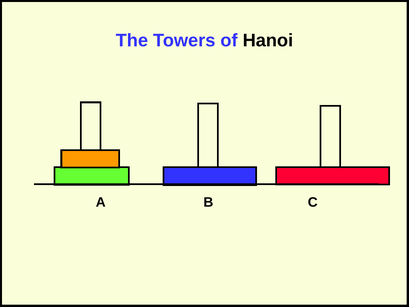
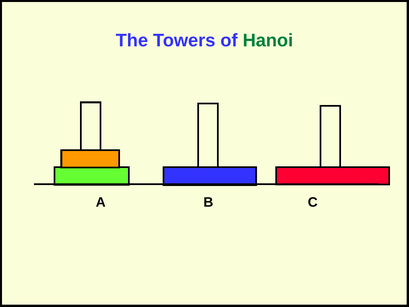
Hanoi colour: black -> green (268, 41)
